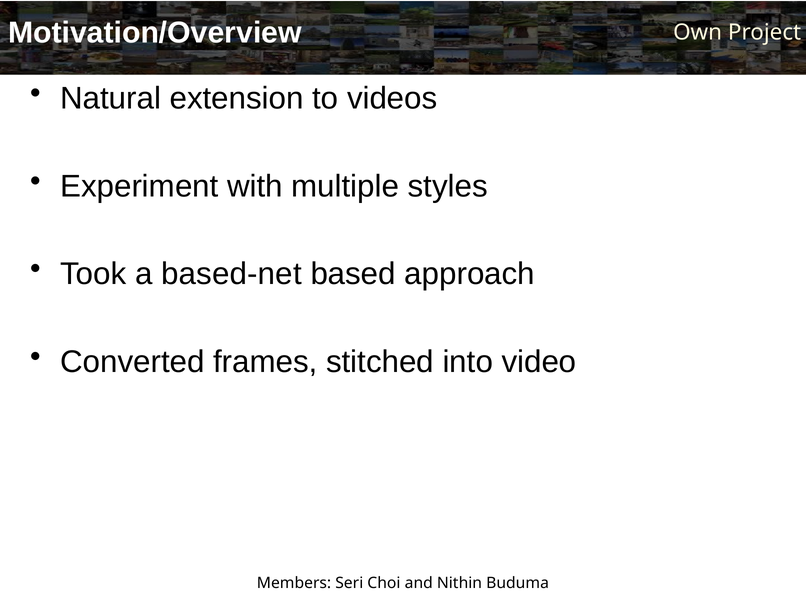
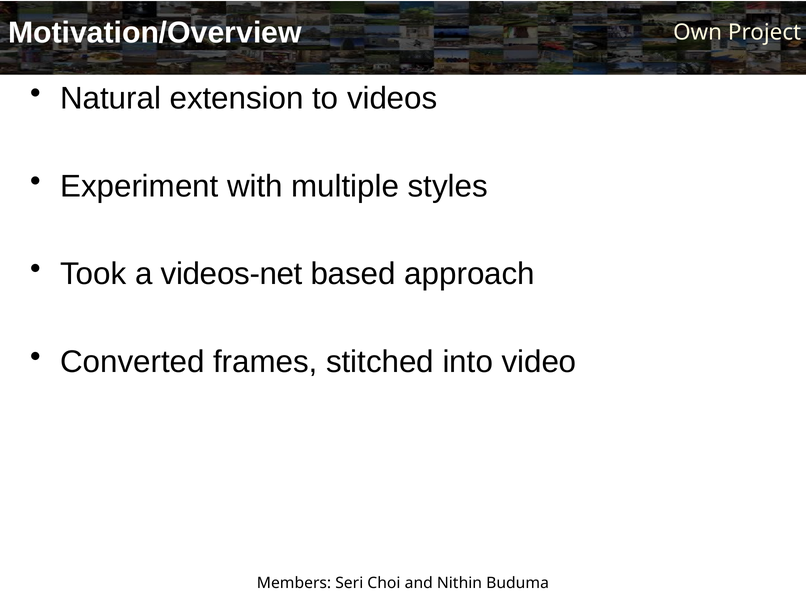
based-net: based-net -> videos-net (232, 274)
